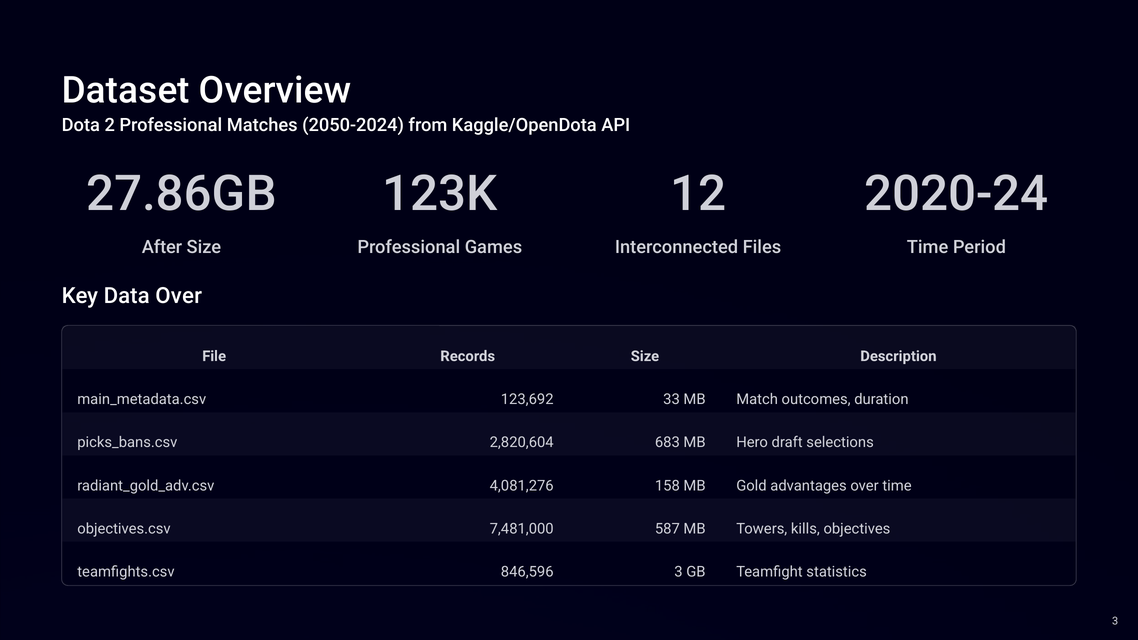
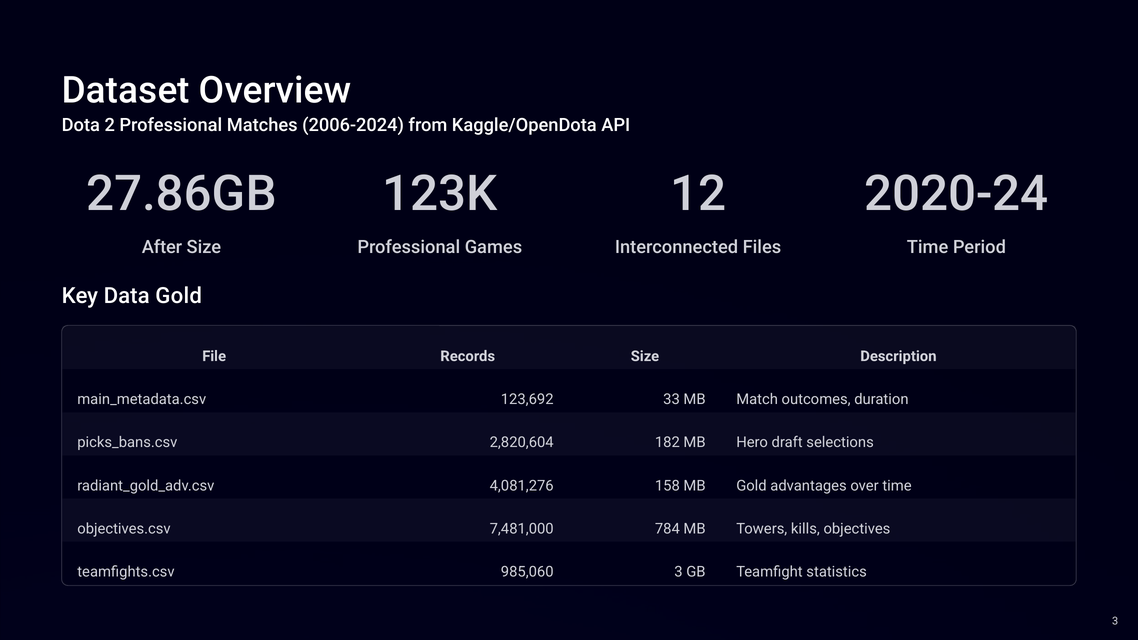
2050-2024: 2050-2024 -> 2006-2024 (353, 125)
Data Over: Over -> Gold (179, 296)
683: 683 -> 182 (667, 443)
587: 587 -> 784 (667, 529)
846,596: 846,596 -> 985,060 (527, 572)
